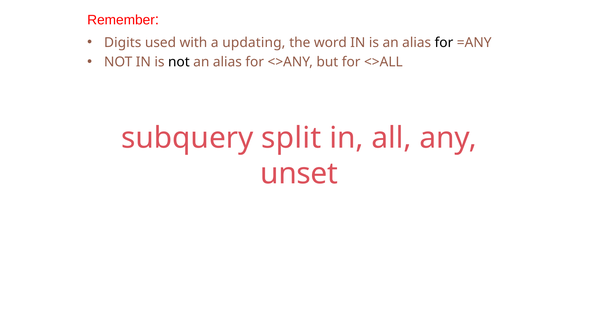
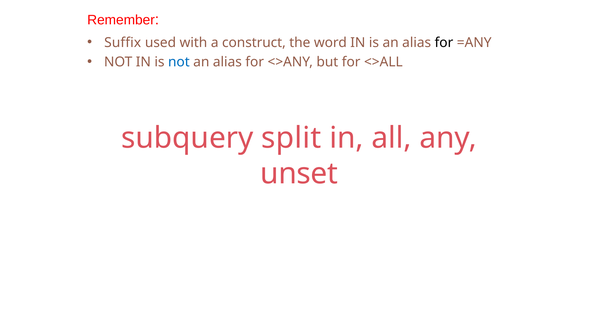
Digits: Digits -> Suffix (123, 43)
updating: updating -> construct (254, 43)
not colour: black -> blue (179, 62)
